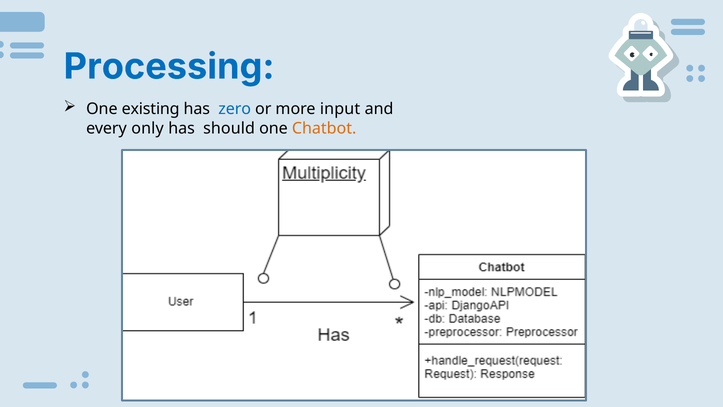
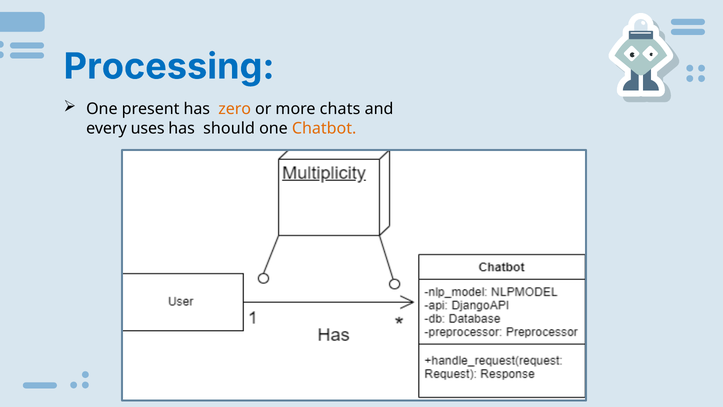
existing: existing -> present (151, 109)
zero colour: blue -> orange (235, 109)
input: input -> chats (340, 109)
only: only -> uses (148, 128)
